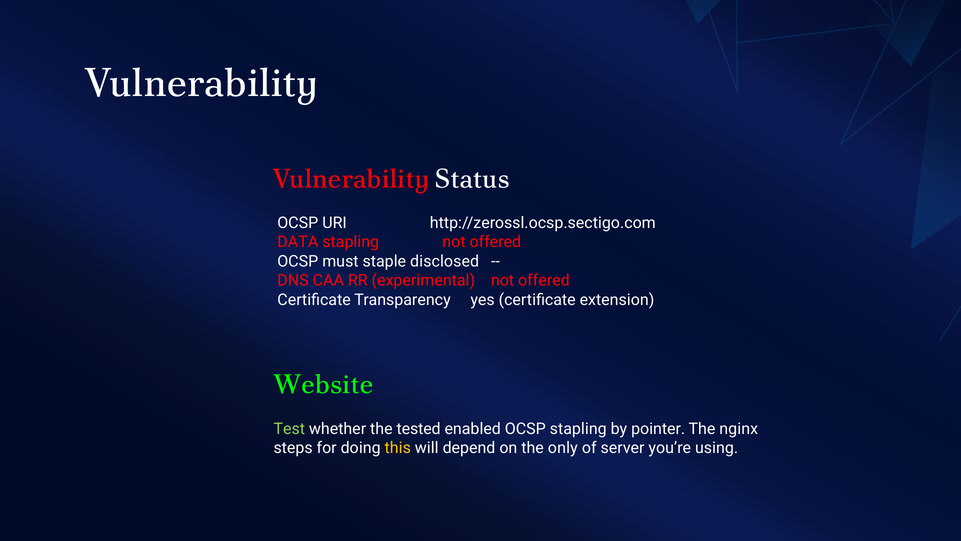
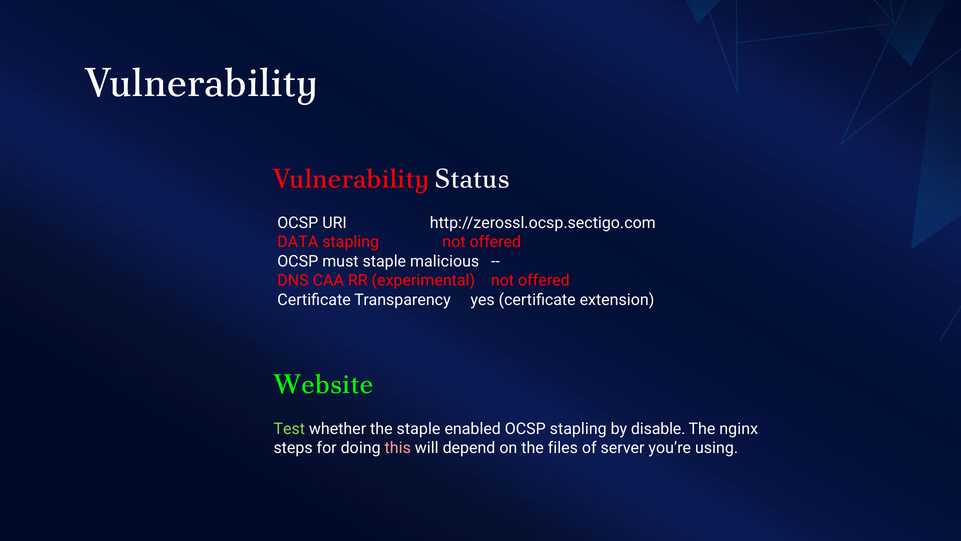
disclosed: disclosed -> malicious (445, 261)
the tested: tested -> staple (419, 428)
pointer: pointer -> disable (658, 428)
this colour: yellow -> pink (398, 448)
only: only -> files (563, 448)
